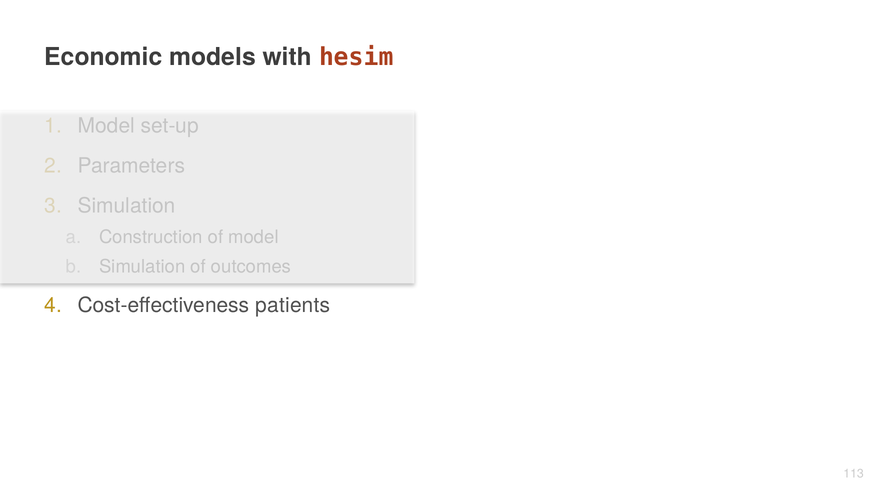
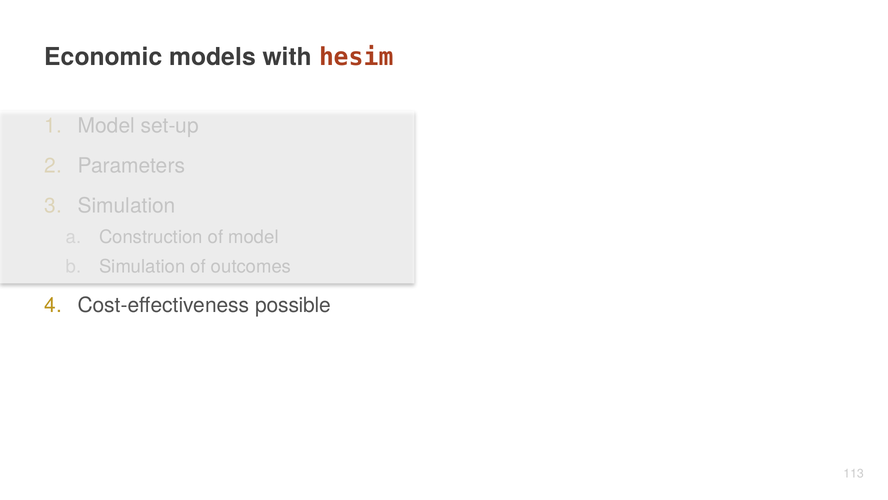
patients: patients -> possible (293, 305)
